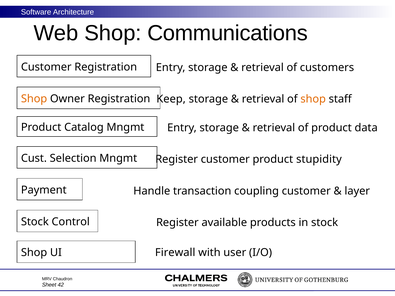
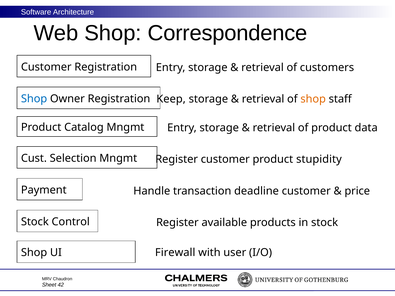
Communications: Communications -> Correspondence (228, 33)
Shop colour: orange -> blue (34, 99)
coupling: coupling -> deadline (257, 191)
layer: layer -> price (357, 191)
